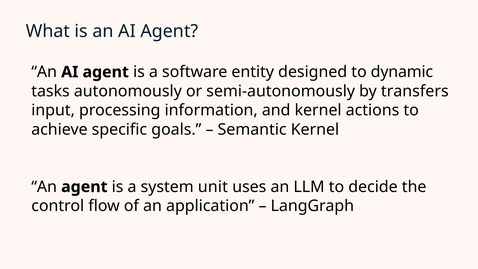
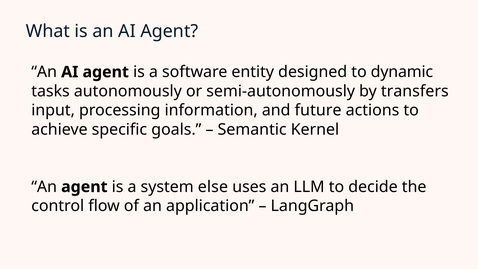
and kernel: kernel -> future (318, 110)
unit: unit -> else (213, 187)
